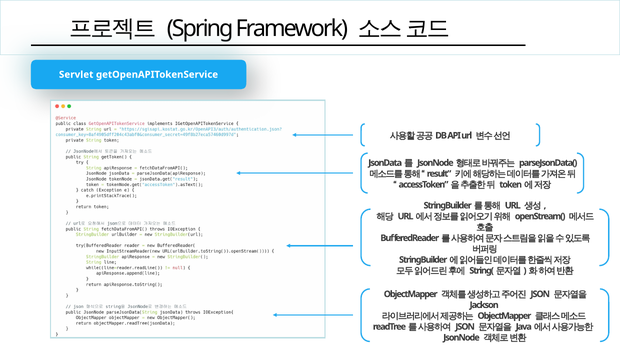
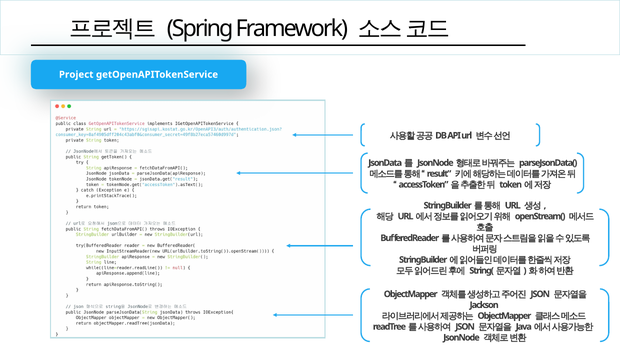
Servlet: Servlet -> Project (76, 74)
